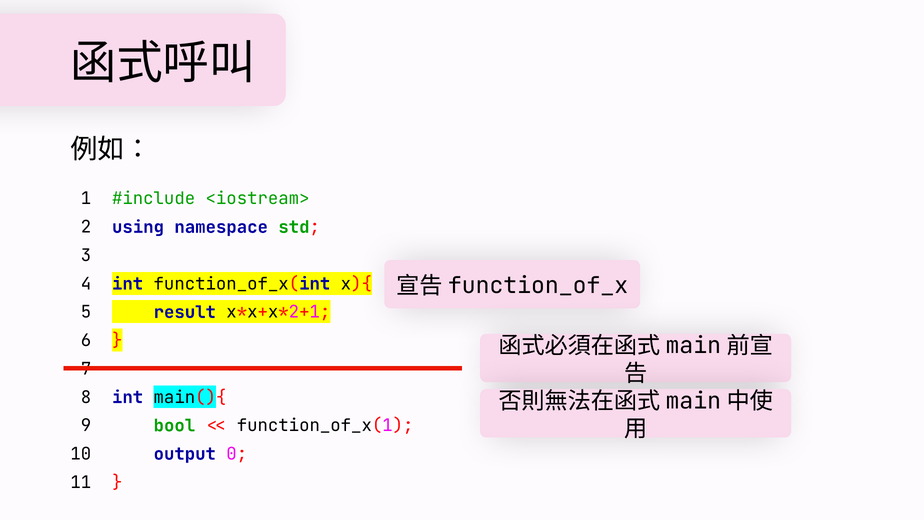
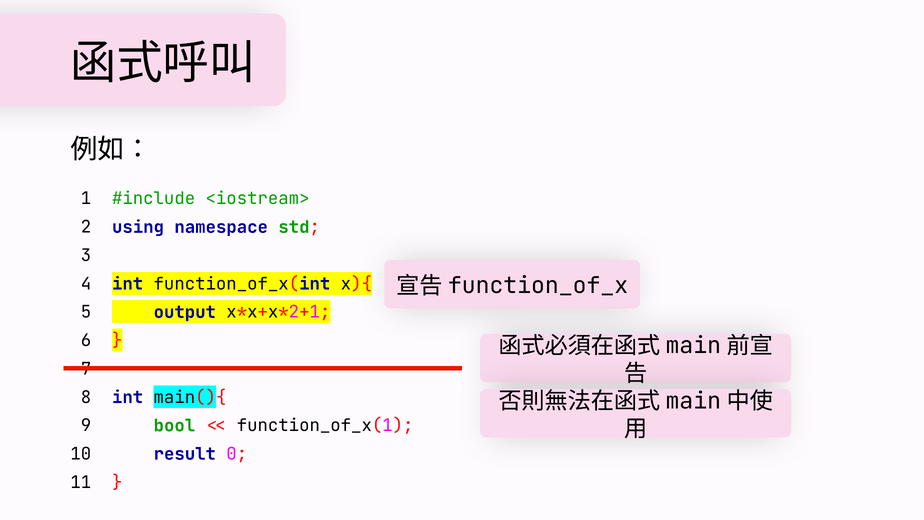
result: result -> output (185, 312)
output: output -> result (185, 454)
